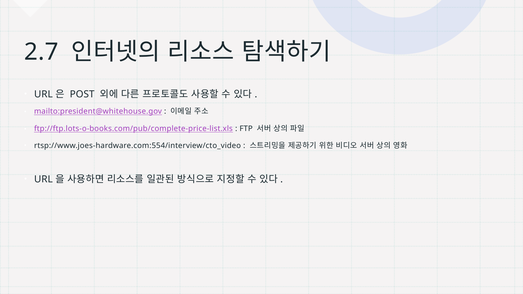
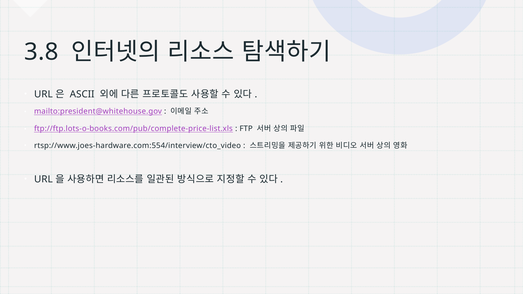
2.7: 2.7 -> 3.8 (41, 52)
POST: POST -> ASCII (82, 94)
